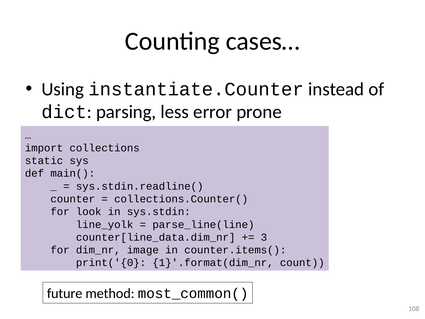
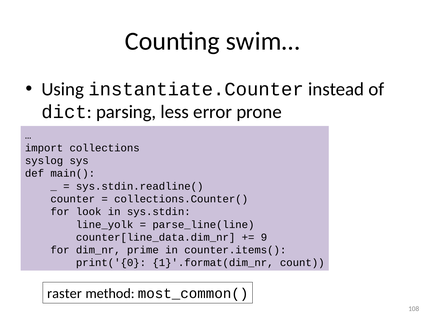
cases…: cases… -> swim… (263, 41)
static: static -> syslog (44, 161)
3: 3 -> 9 (264, 237)
image: image -> prime (143, 250)
future: future -> raster (65, 293)
